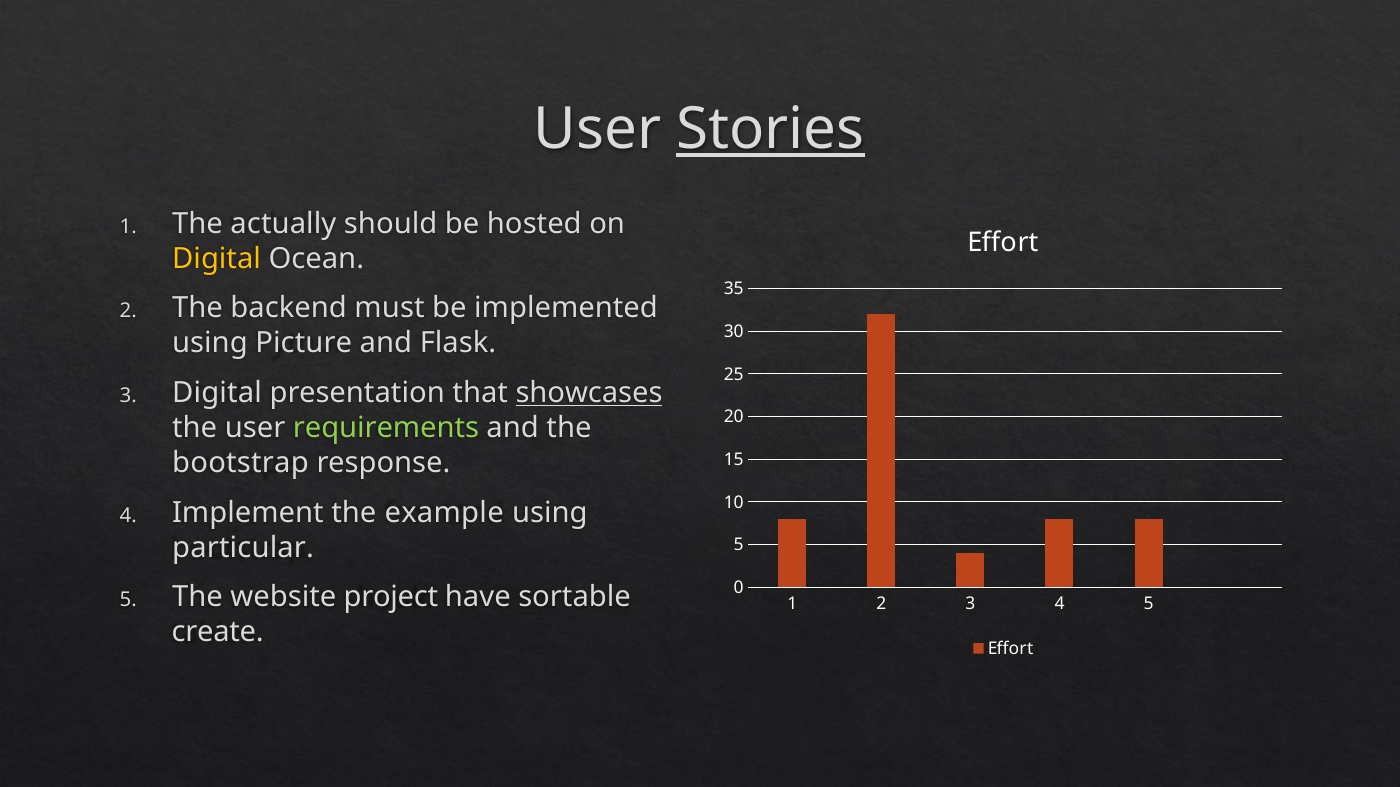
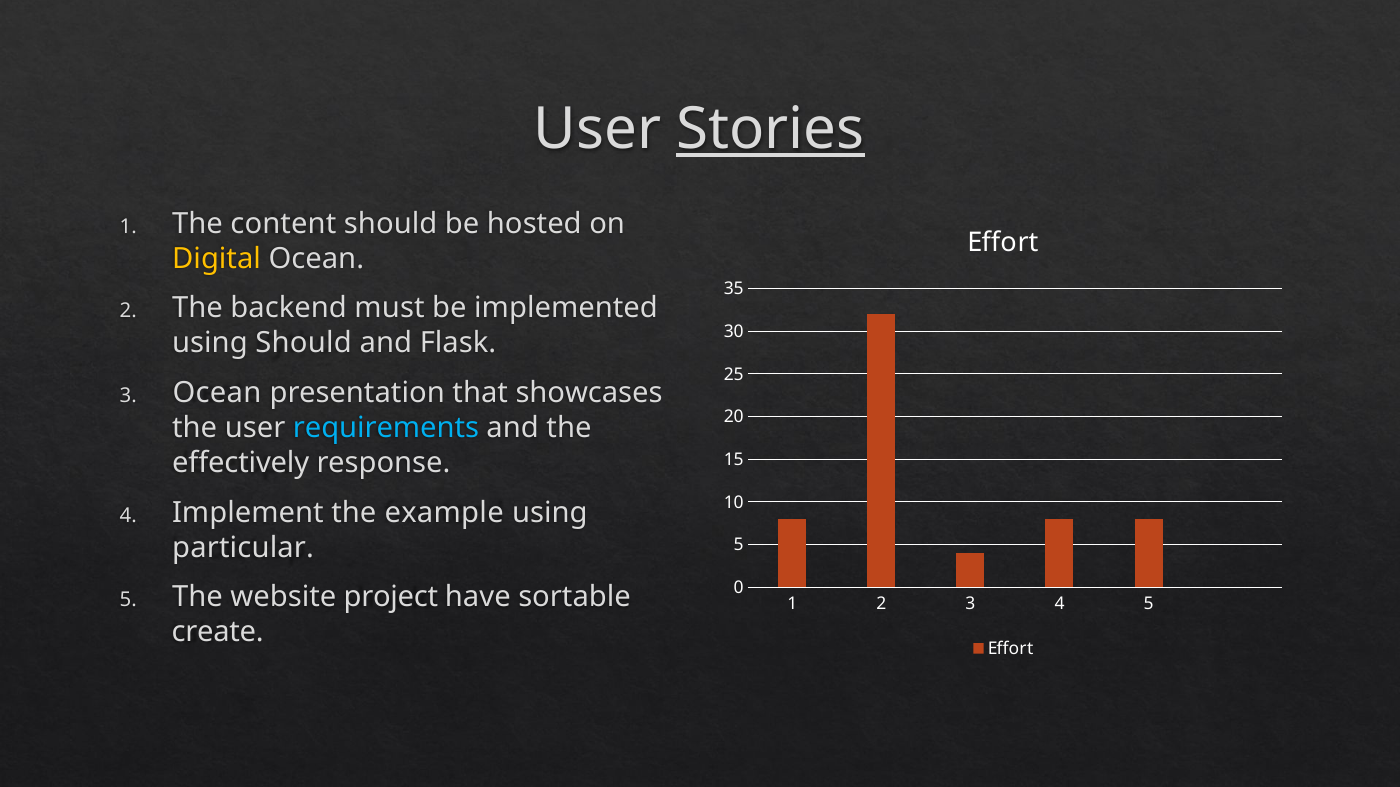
actually: actually -> content (283, 224)
using Picture: Picture -> Should (304, 344)
3 Digital: Digital -> Ocean (217, 393)
showcases underline: present -> none (589, 393)
requirements colour: light green -> light blue (386, 428)
bootstrap: bootstrap -> effectively (241, 463)
